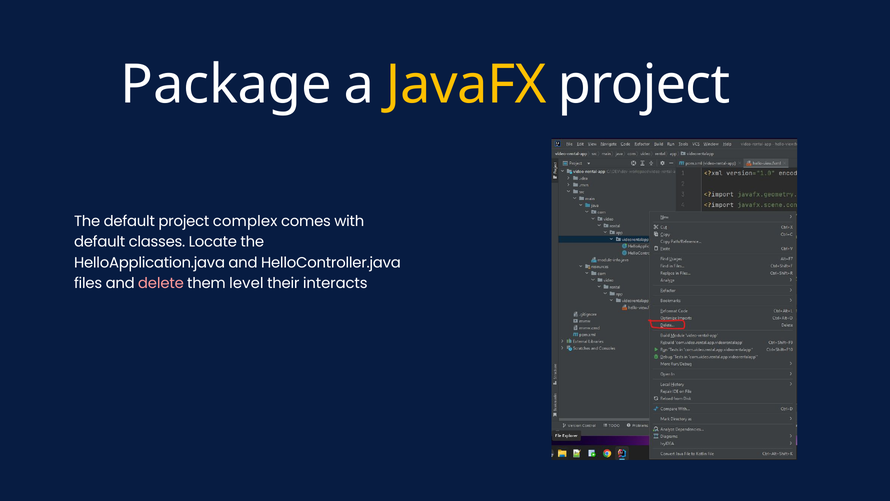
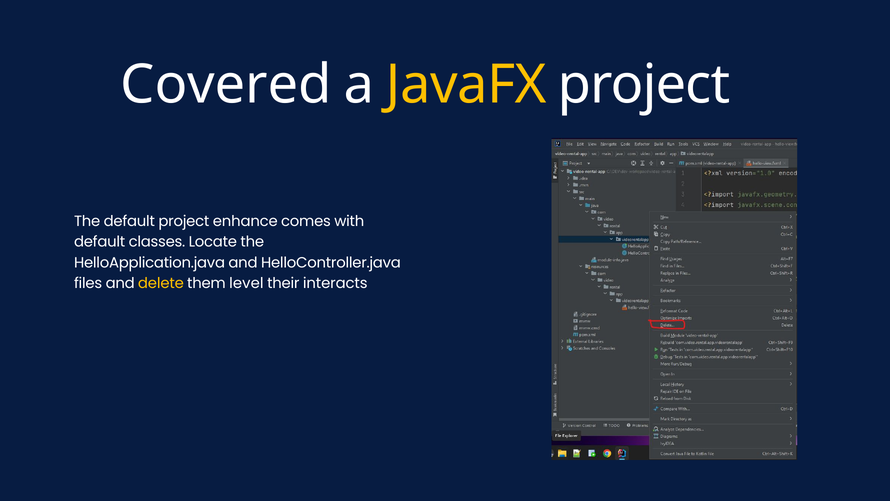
Package: Package -> Covered (226, 85)
complex: complex -> enhance (245, 221)
delete colour: pink -> yellow (161, 283)
